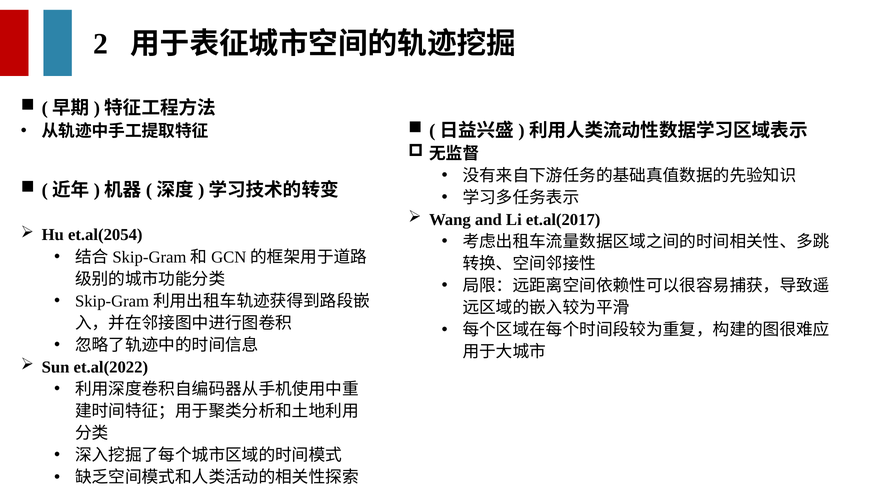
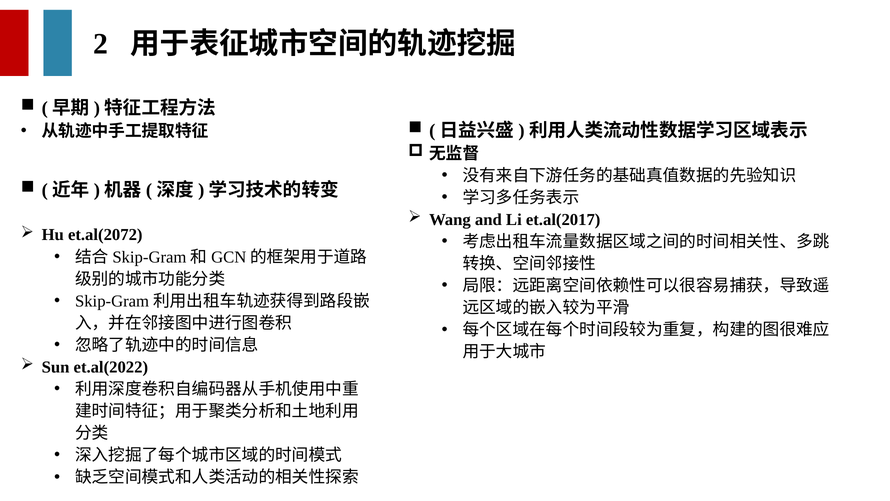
et.al(2054: et.al(2054 -> et.al(2072 (105, 235)
